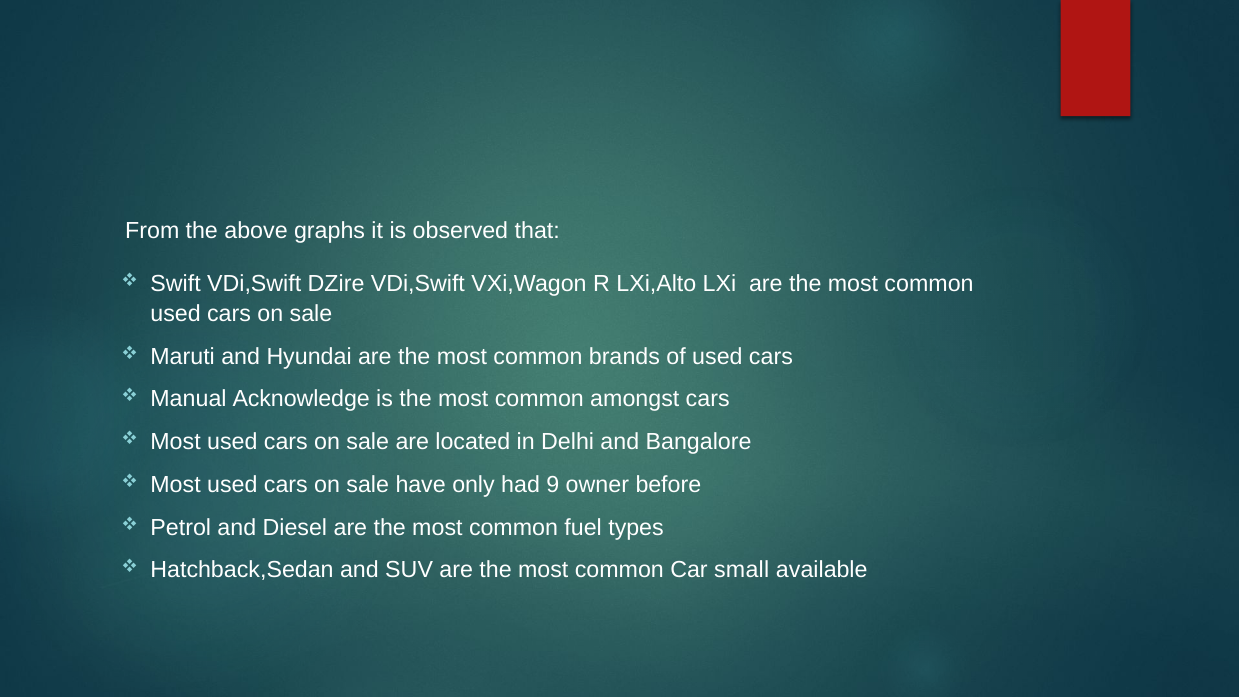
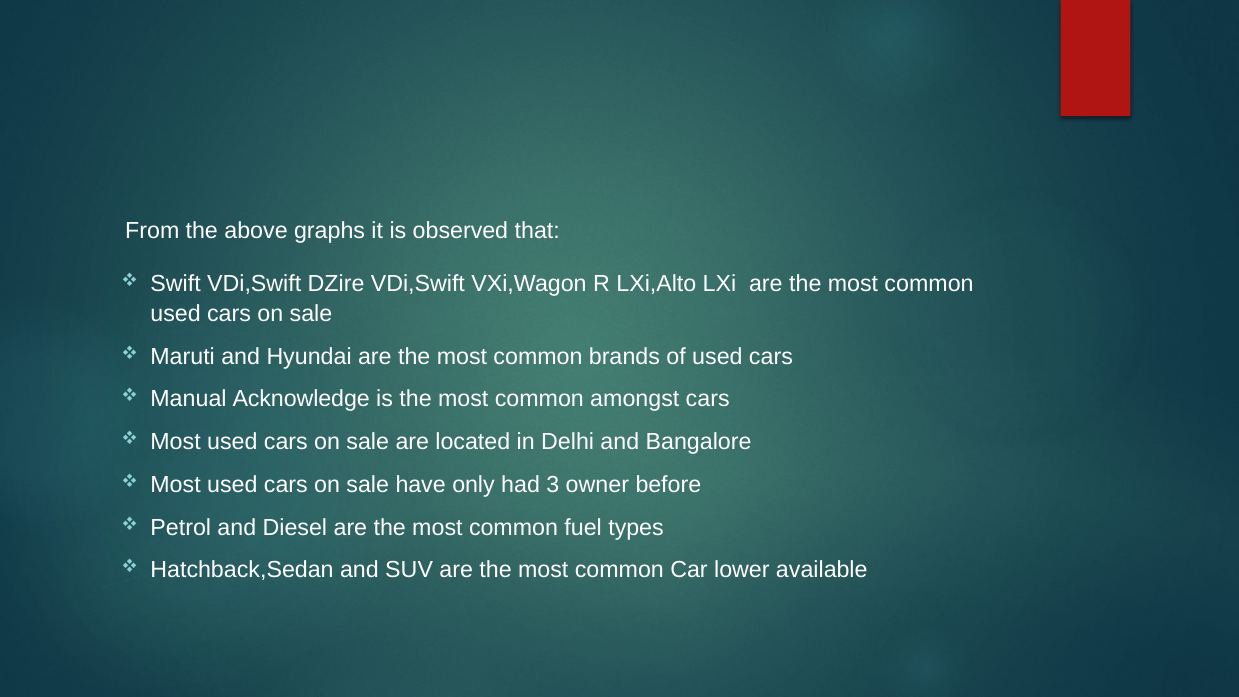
9: 9 -> 3 (553, 485)
small: small -> lower (742, 570)
